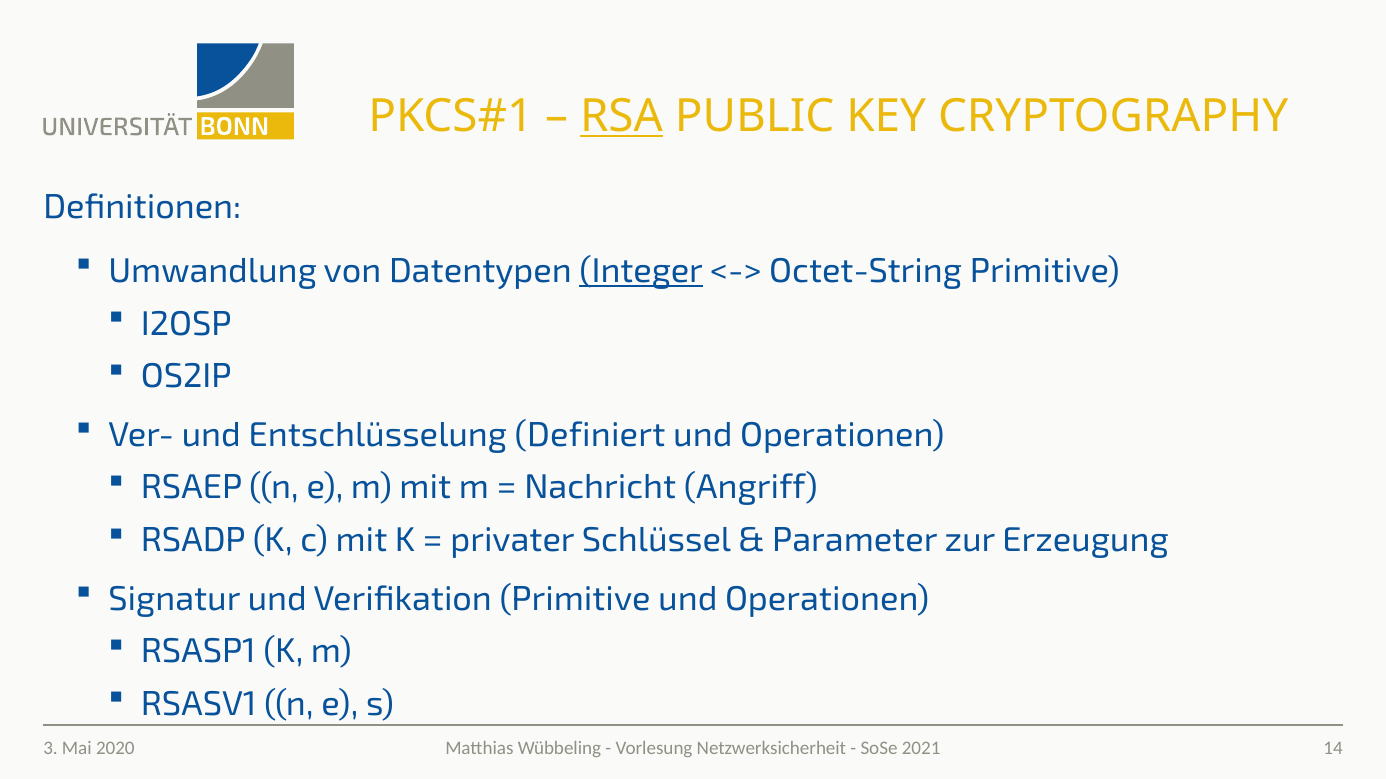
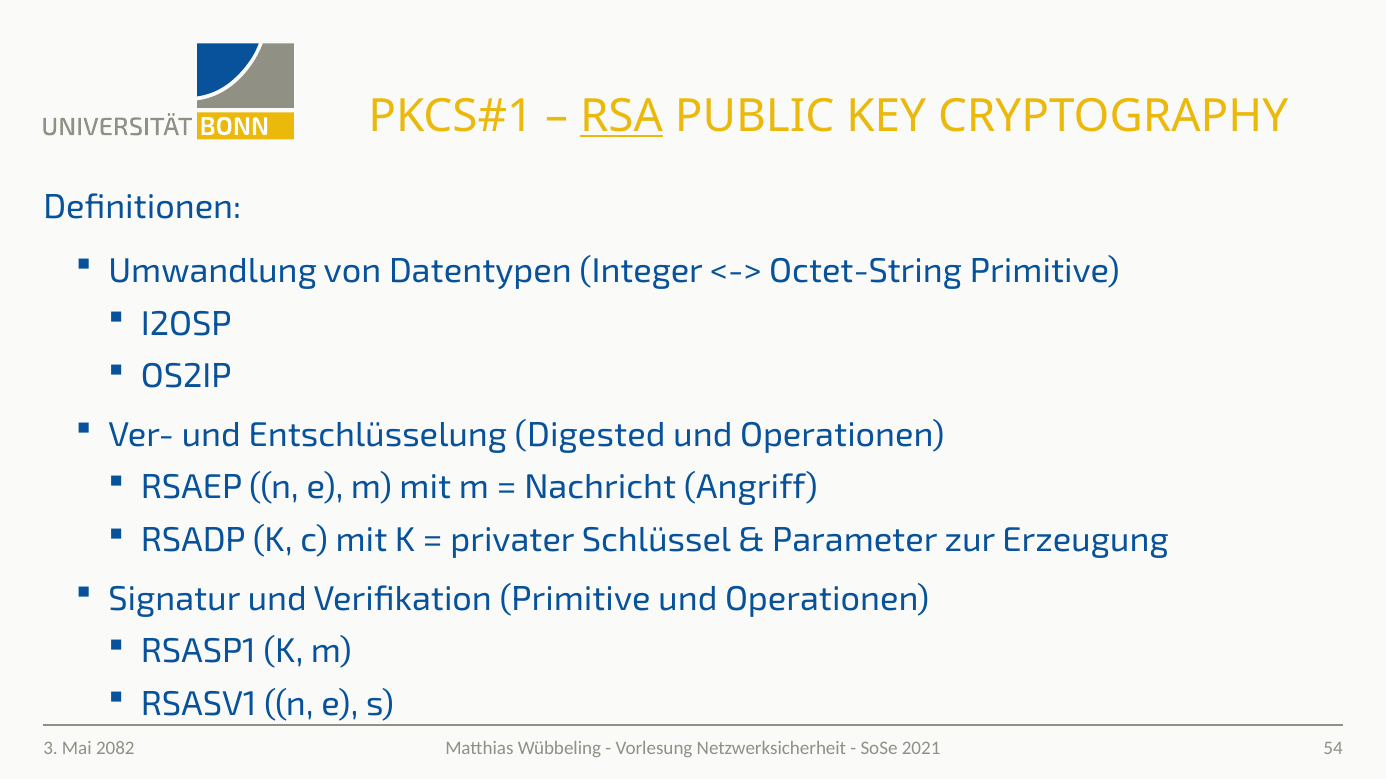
Integer underline: present -> none (641, 271)
Definiert: Definiert -> Digested (590, 435)
14: 14 -> 54 (1333, 748)
2020: 2020 -> 2082 (115, 748)
